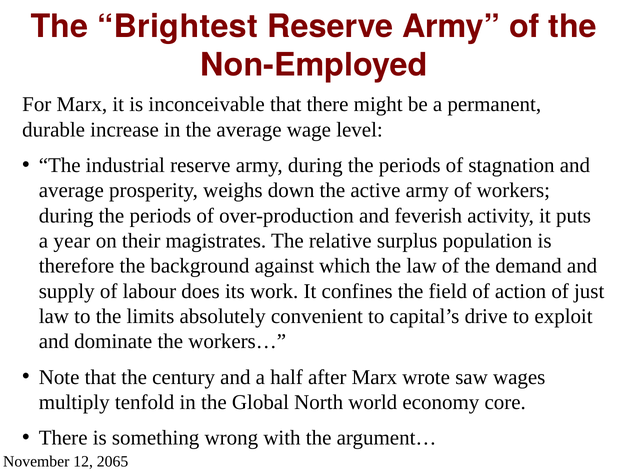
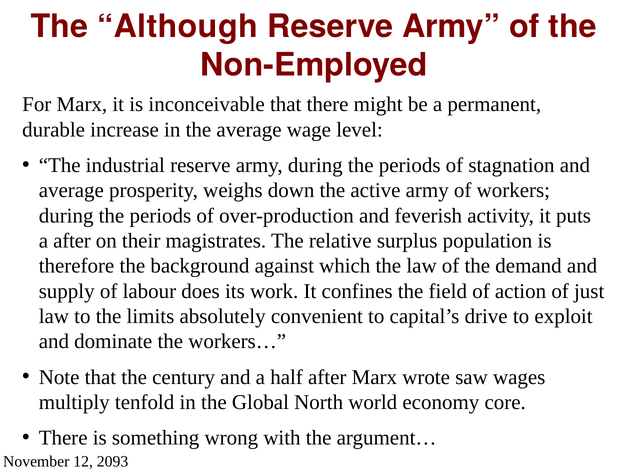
Brightest: Brightest -> Although (178, 26)
a year: year -> after (72, 241)
2065: 2065 -> 2093 (113, 461)
